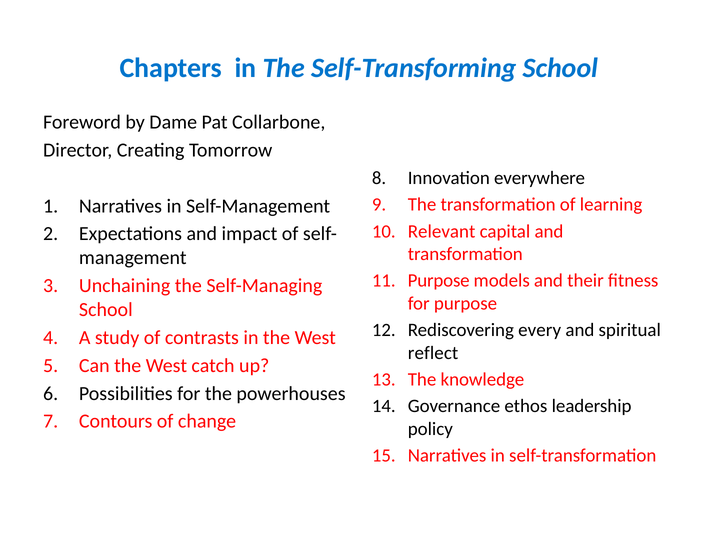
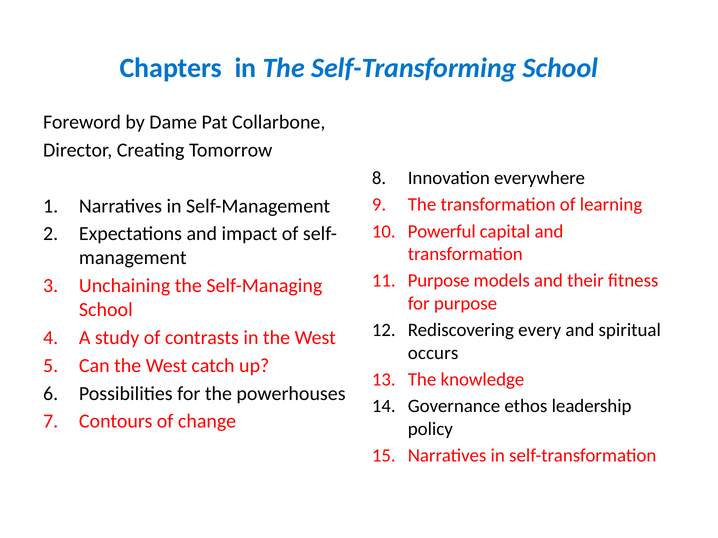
Relevant: Relevant -> Powerful (442, 232)
reflect: reflect -> occurs (433, 353)
